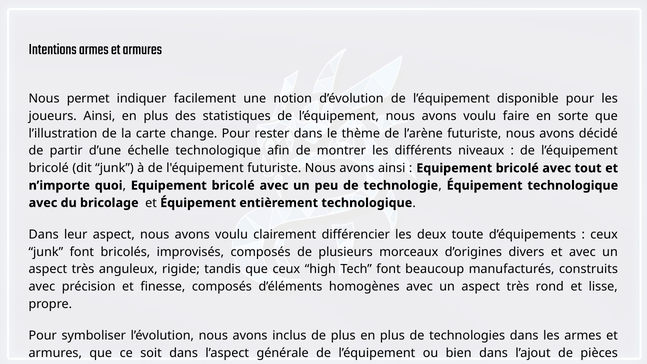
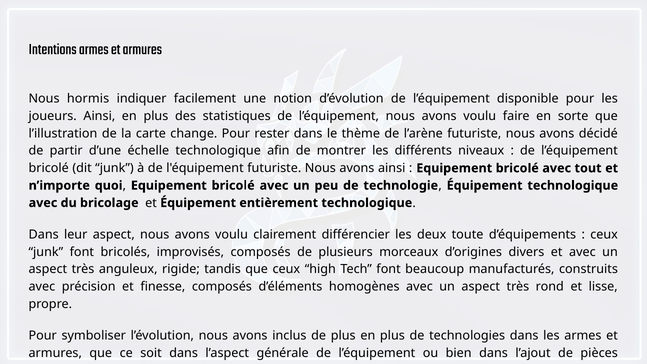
permet: permet -> hormis (88, 99)
